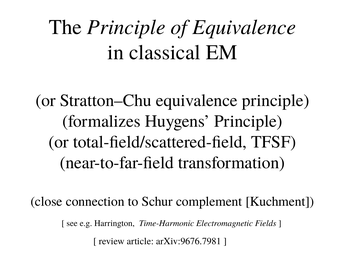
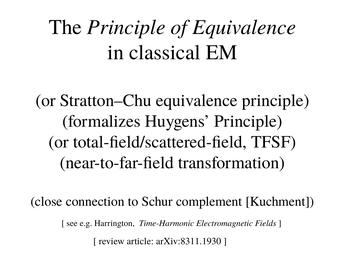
arXiv:9676.7981: arXiv:9676.7981 -> arXiv:8311.1930 (189, 241)
